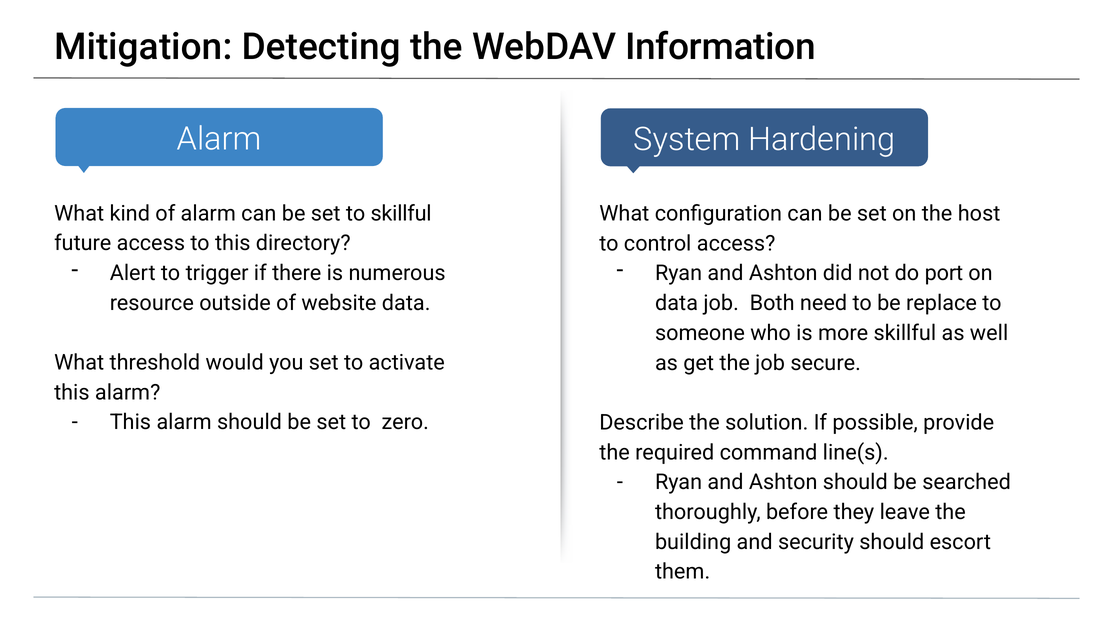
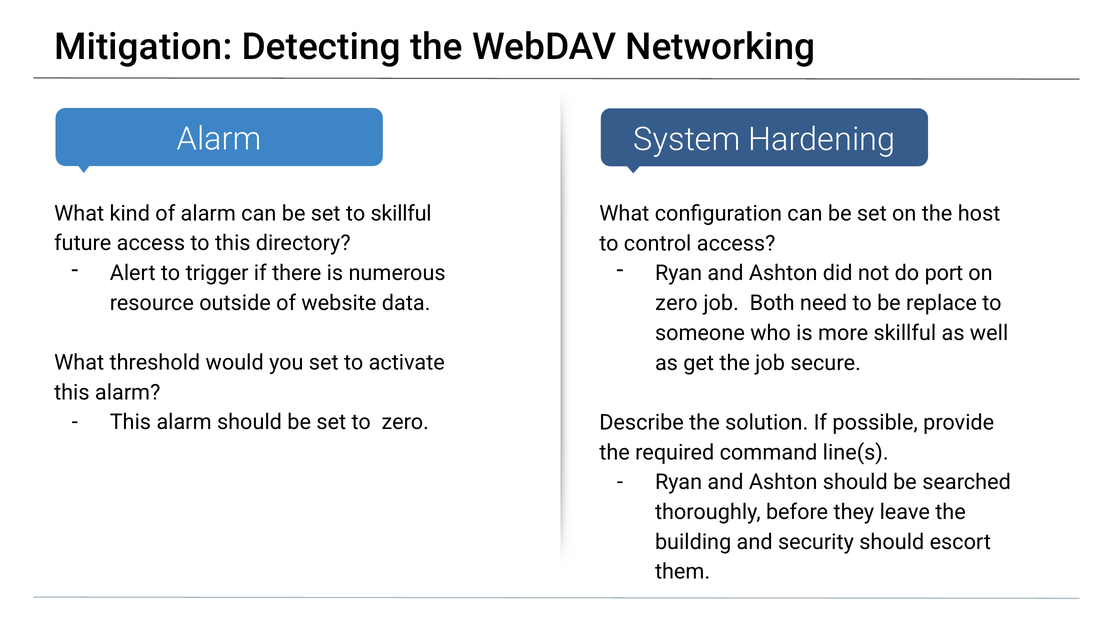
Information: Information -> Networking (720, 47)
data: data -> zero (676, 303)
